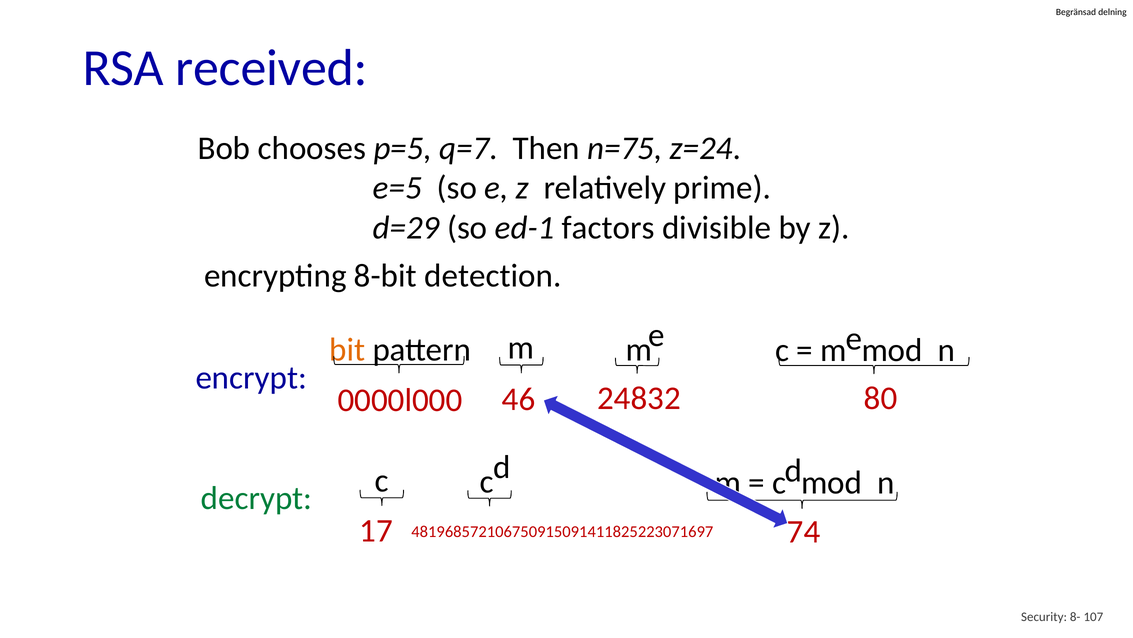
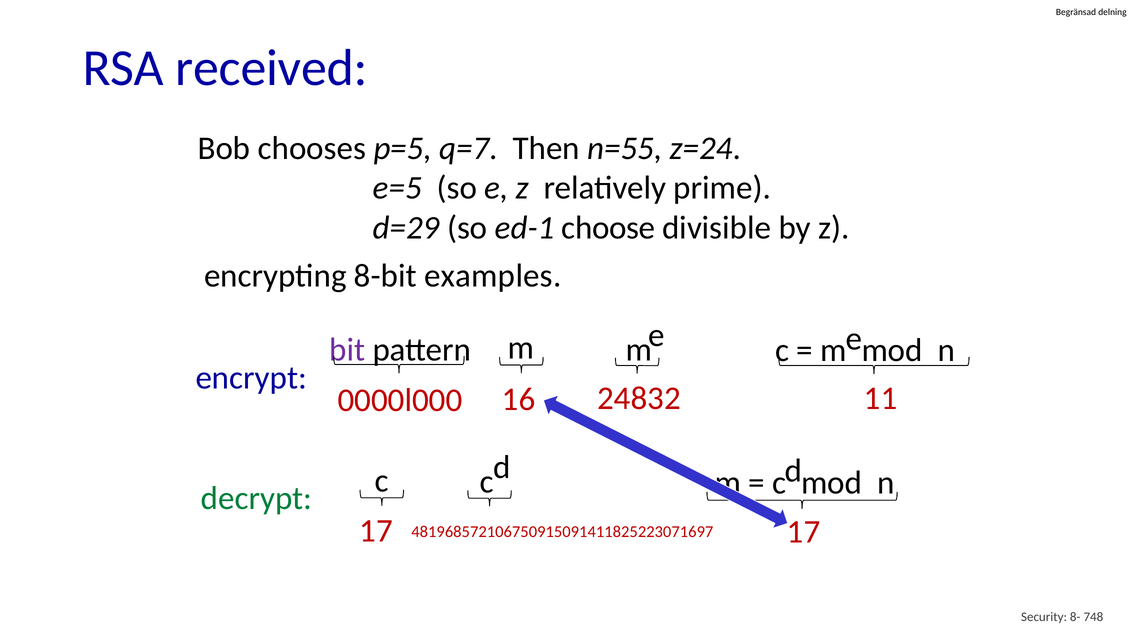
n=75: n=75 -> n=55 (625, 148)
factors: factors -> choose (608, 227)
detection: detection -> examples (493, 275)
bit colour: orange -> purple (347, 350)
46: 46 -> 16 (519, 399)
80: 80 -> 11 (881, 398)
74: 74 -> 17 (804, 531)
107: 107 -> 748 (1093, 616)
